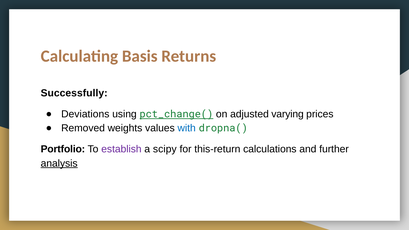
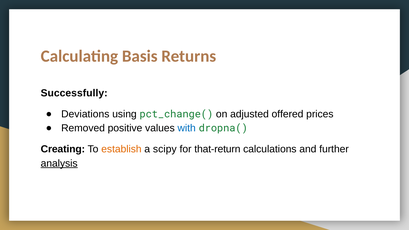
pct_change( underline: present -> none (176, 114)
varying: varying -> offered (288, 114)
weights: weights -> positive (125, 128)
Portfolio: Portfolio -> Creating (63, 149)
establish colour: purple -> orange (121, 149)
this-return: this-return -> that-return (217, 149)
